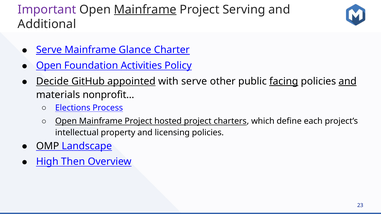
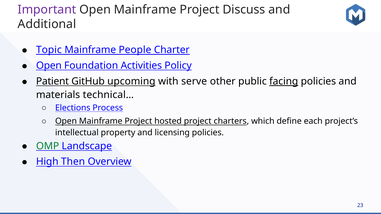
Mainframe underline: present -> none (145, 10)
Serving: Serving -> Discuss (244, 10)
Serve: Serve -> Topic (49, 50)
Glance: Glance -> People (135, 50)
Decide: Decide -> Patient (52, 81)
appointed: appointed -> upcoming (131, 81)
and underline: present -> none (348, 81)
nonprofit…: nonprofit… -> technical… (108, 95)
OMP colour: black -> green (48, 146)
